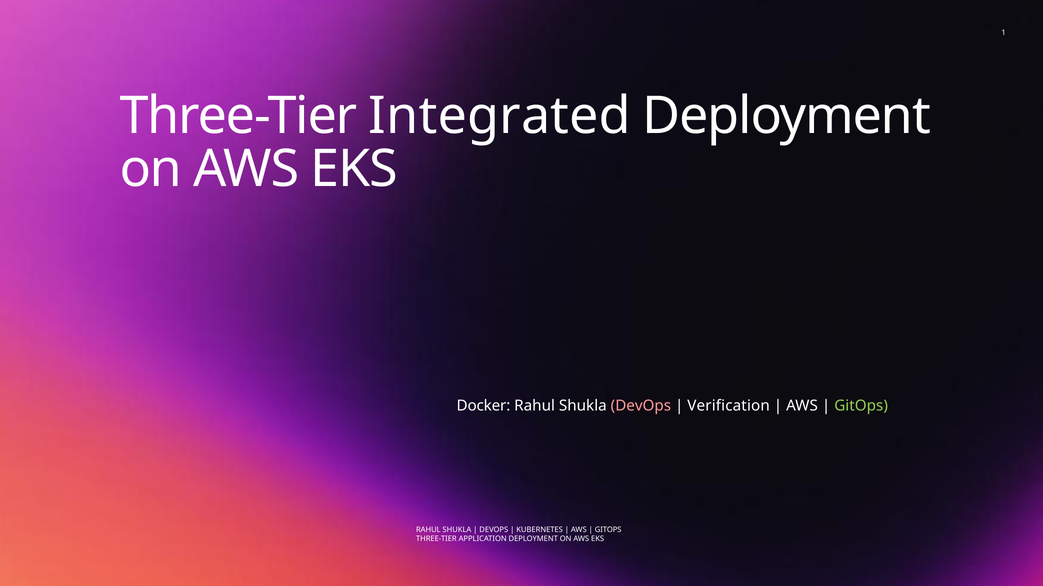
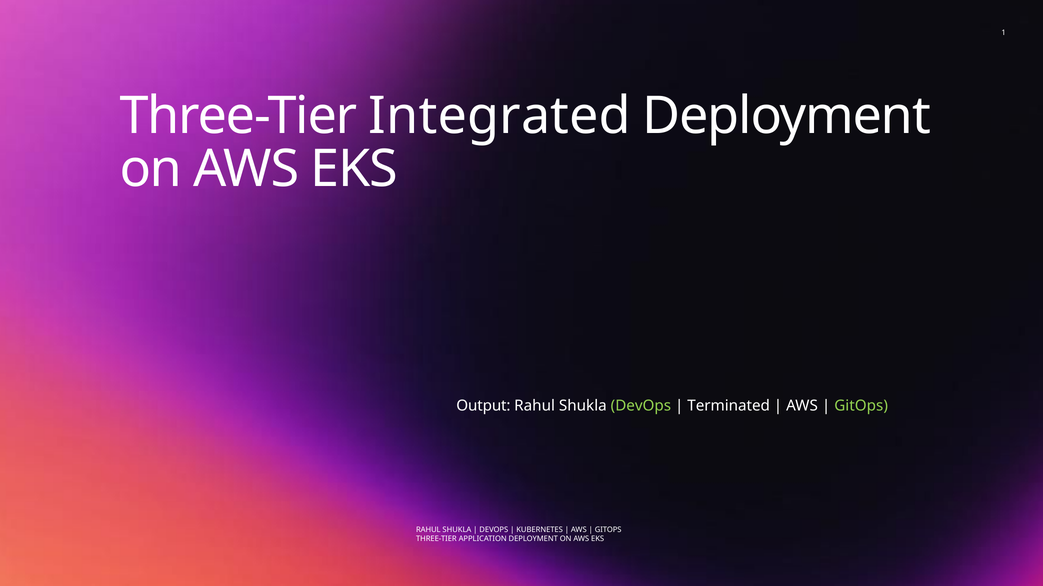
Docker: Docker -> Output (483, 406)
DevOps colour: pink -> light green (641, 406)
Verification: Verification -> Terminated (729, 406)
